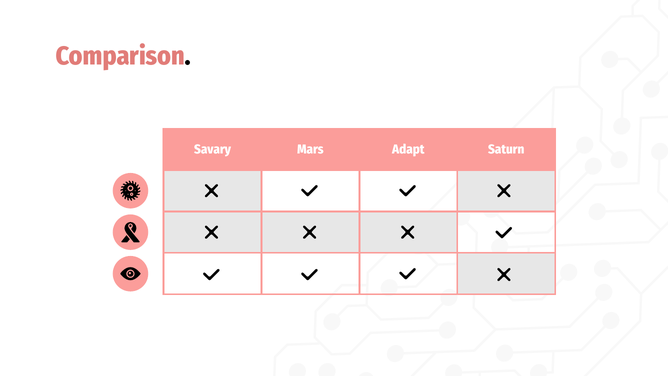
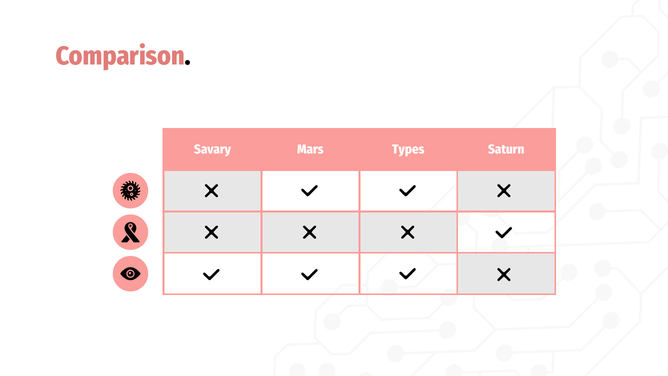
Adapt: Adapt -> Types (408, 149)
